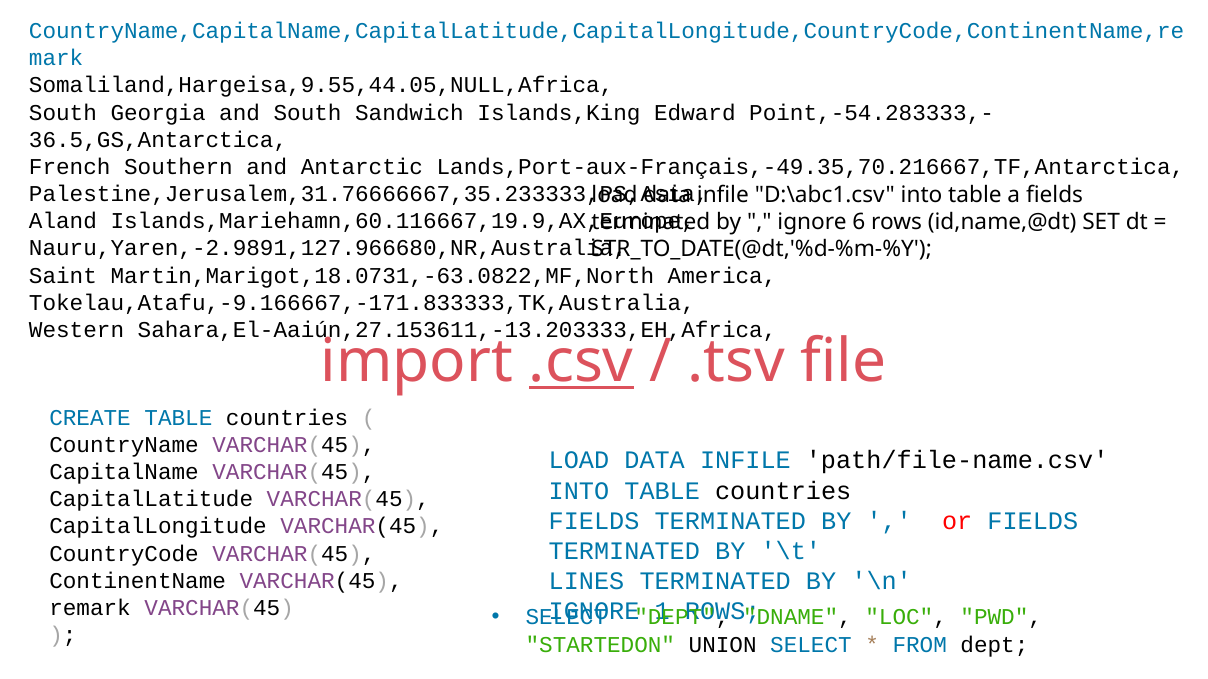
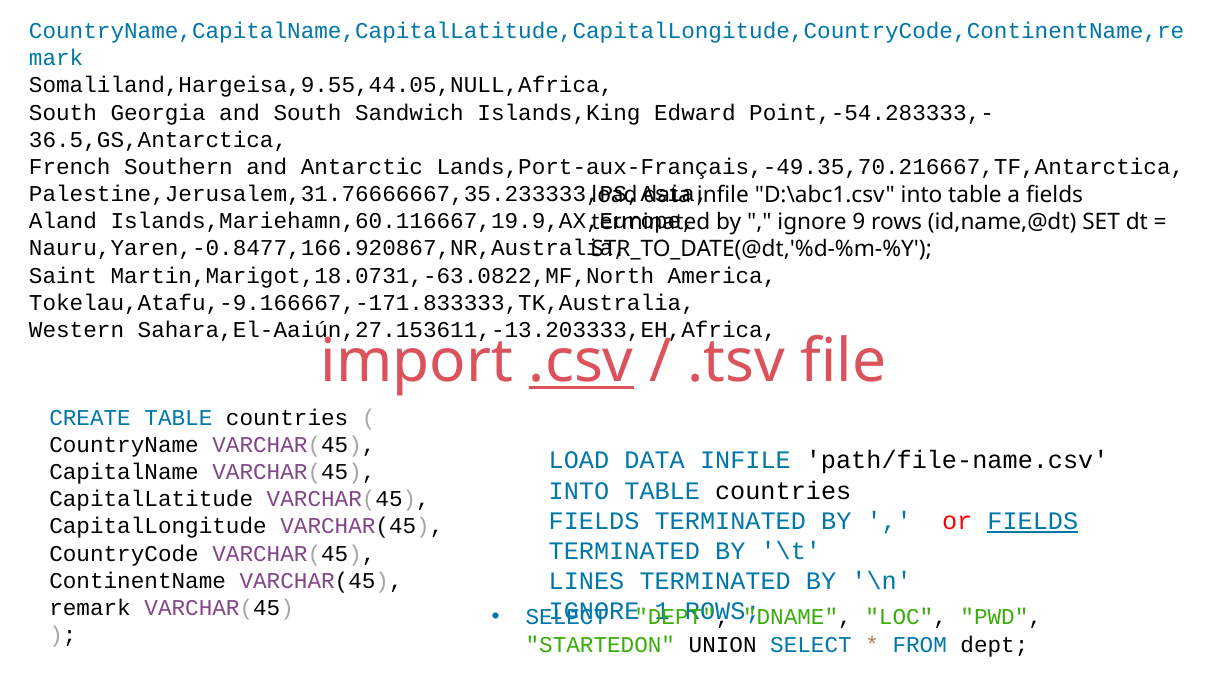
6: 6 -> 9 (859, 222)
Nauru,Yaren,-2.9891,127.966680,NR,Australia: Nauru,Yaren,-2.9891,127.966680,NR,Australia -> Nauru,Yaren,-0.8477,166.920867,NR,Australia (328, 249)
FIELDS underline: none -> present (1033, 521)
